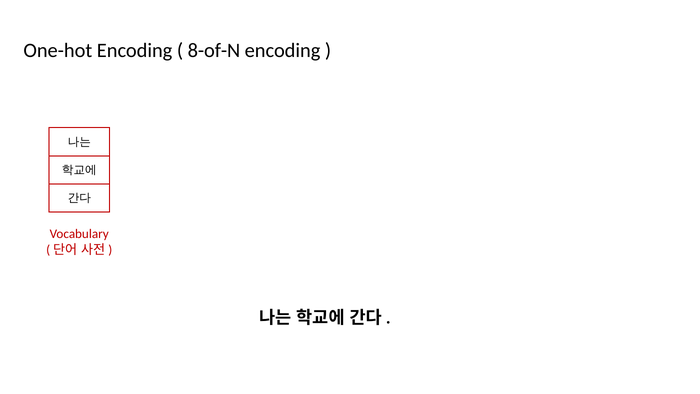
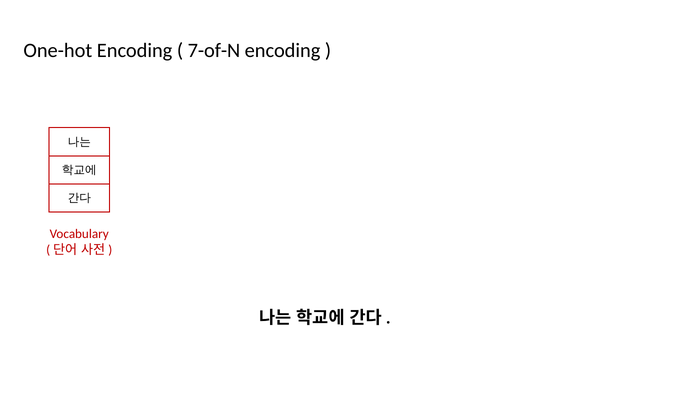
8-of-N: 8-of-N -> 7-of-N (214, 51)
